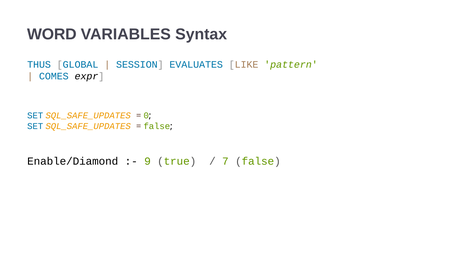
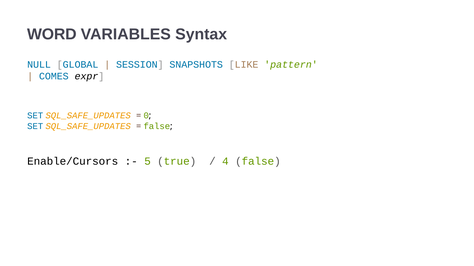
THUS: THUS -> NULL (39, 65)
EVALUATES: EVALUATES -> SNAPSHOTS (196, 65)
Enable/Diamond: Enable/Diamond -> Enable/Cursors (73, 162)
9: 9 -> 5 (148, 162)
7: 7 -> 4 (225, 162)
